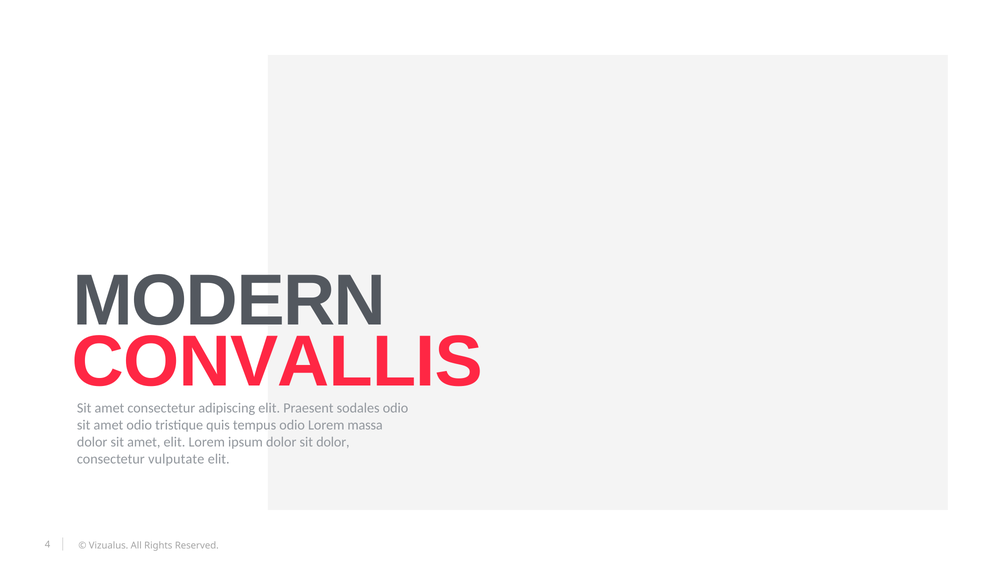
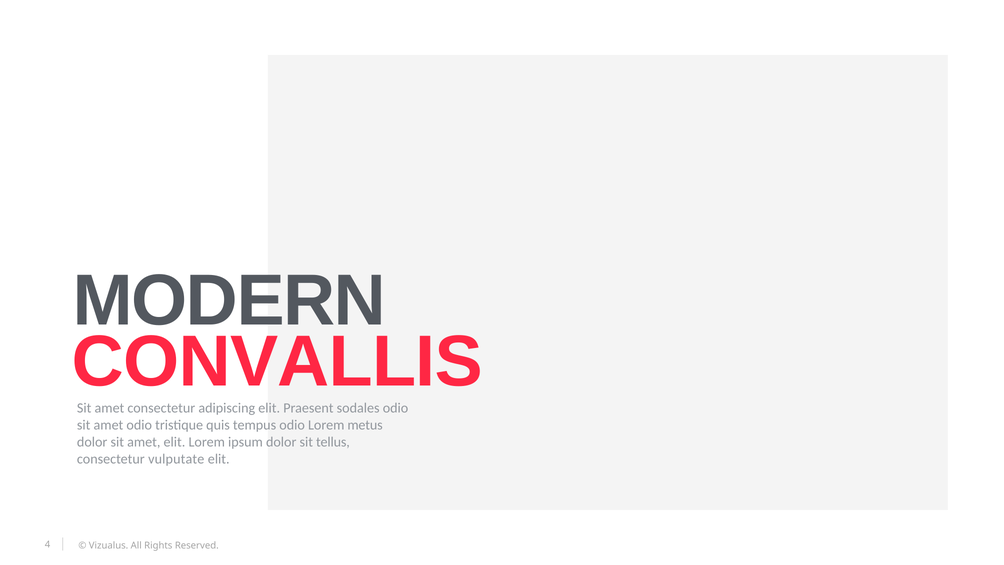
massa: massa -> metus (365, 425)
sit dolor: dolor -> tellus (333, 442)
